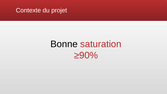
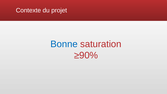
Bonne colour: black -> blue (64, 44)
